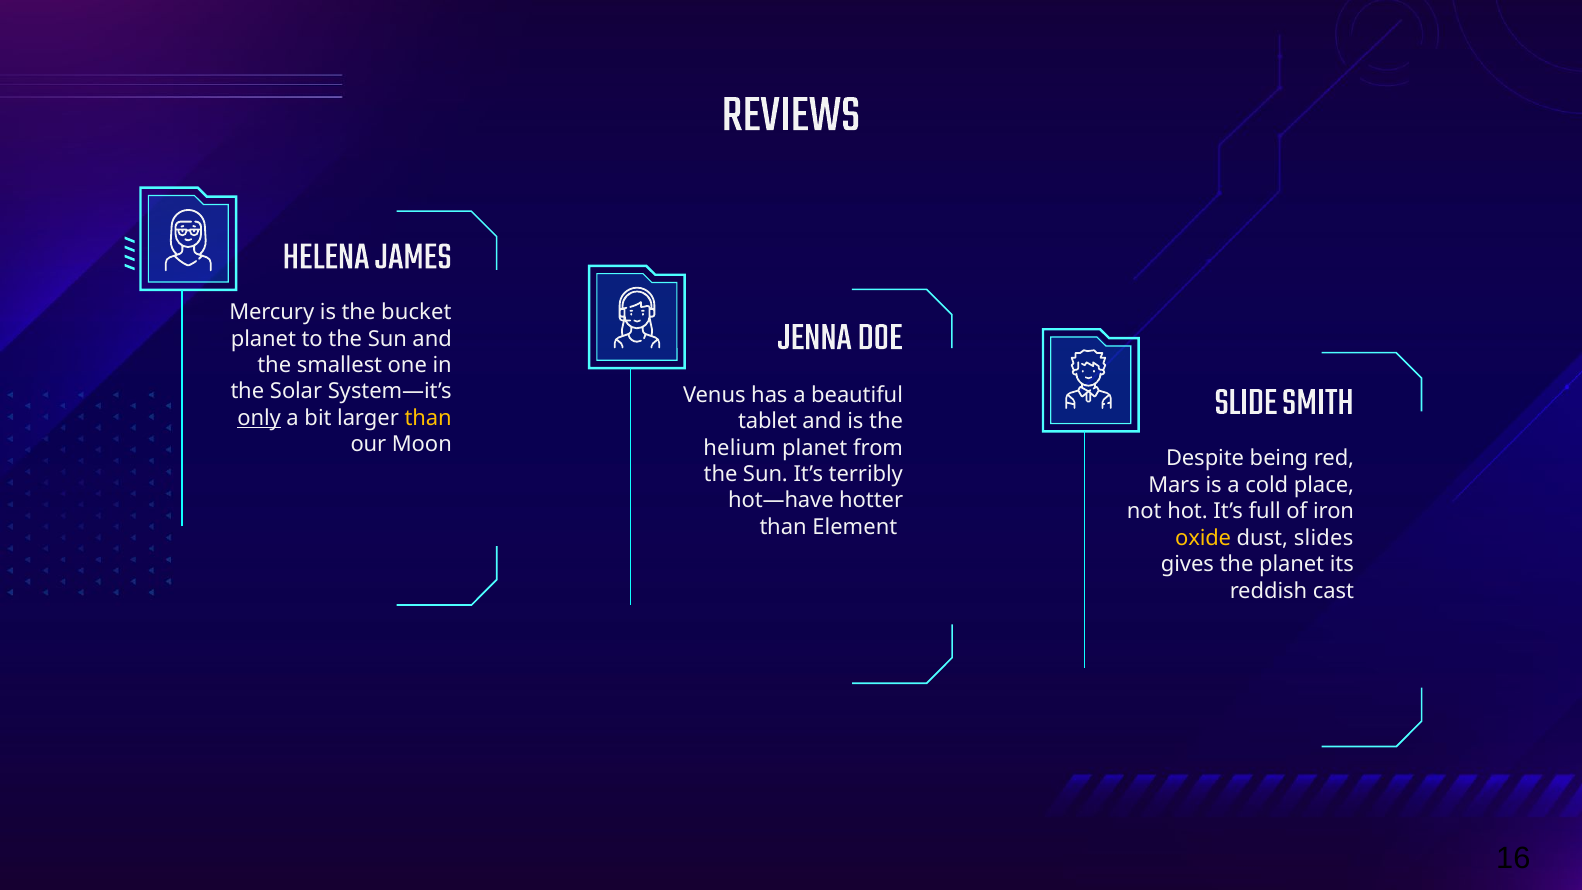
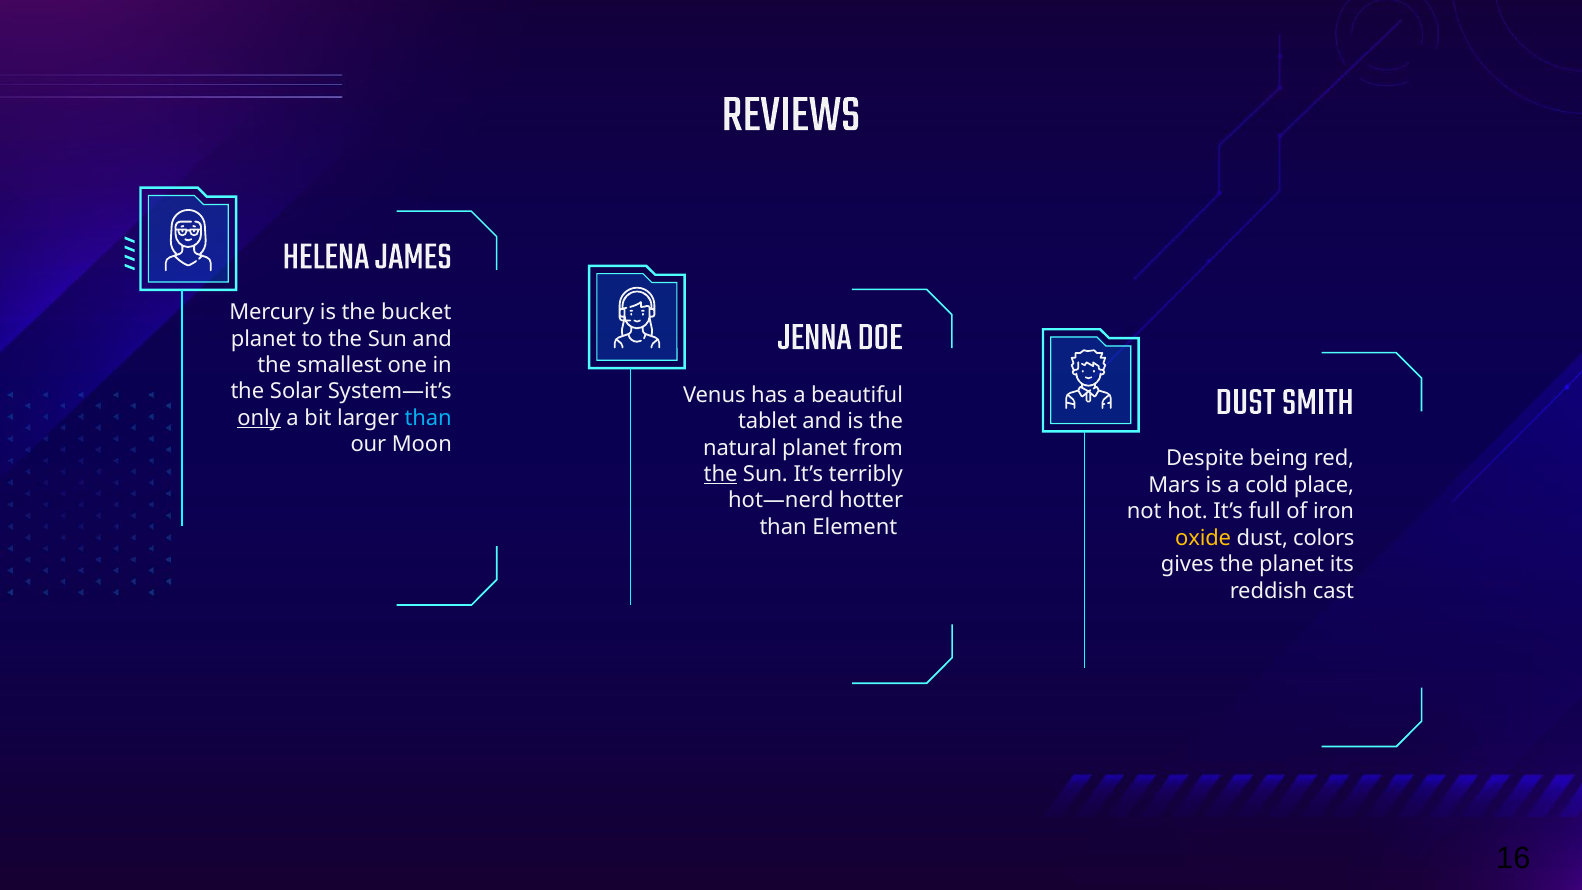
SLIDE: SLIDE -> DUST (1245, 401)
than colour: yellow -> light blue (428, 418)
helium: helium -> natural (740, 448)
the underline: none -> present (721, 474)
hot—have: hot—have -> hot—nerd (781, 501)
slides: slides -> colors (1324, 538)
